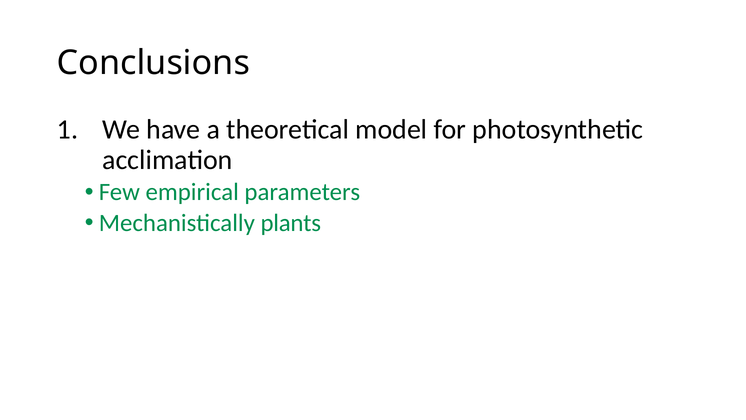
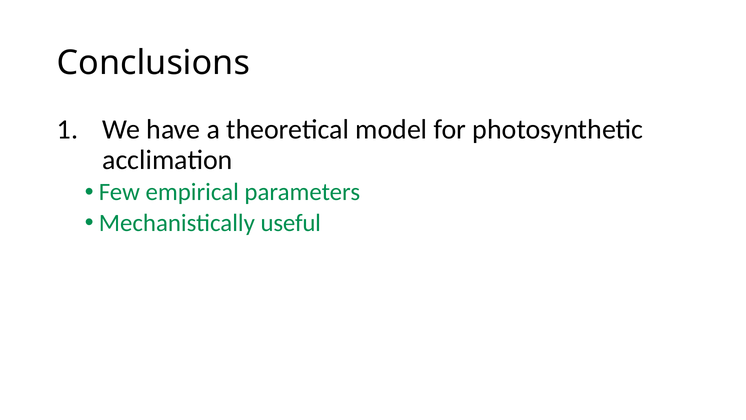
plants: plants -> useful (291, 223)
